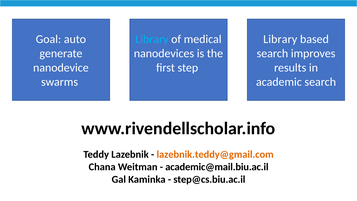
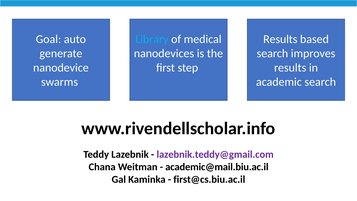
Library: Library -> Results (280, 39)
lazebnik.teddy@gmail.com colour: orange -> purple (215, 154)
step@cs.biu.ac.il: step@cs.biu.ac.il -> first@cs.biu.ac.il (209, 179)
